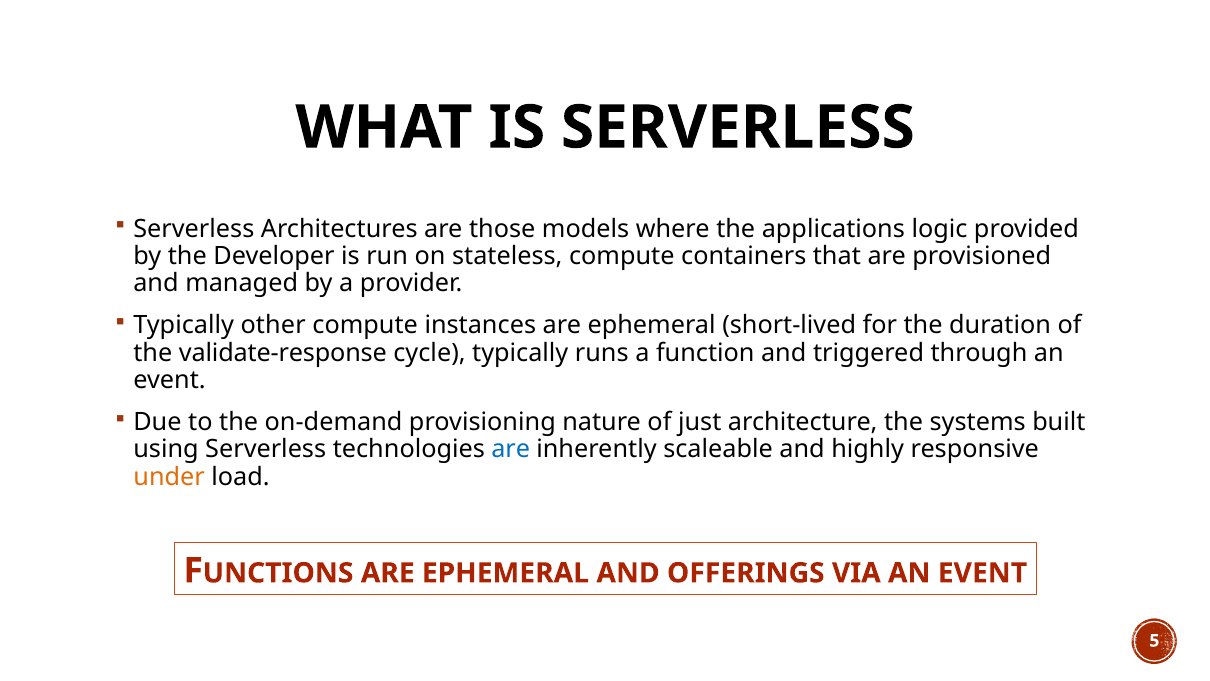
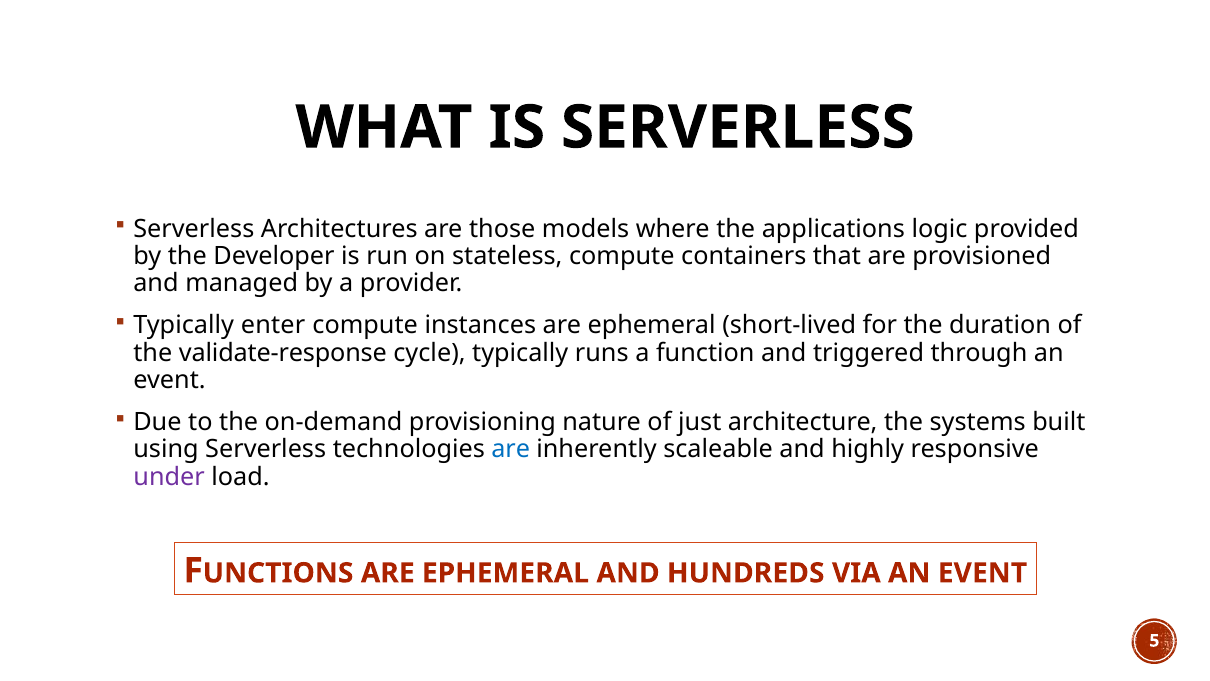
other: other -> enter (273, 325)
under colour: orange -> purple (169, 477)
OFFERINGS: OFFERINGS -> HUNDREDS (746, 573)
